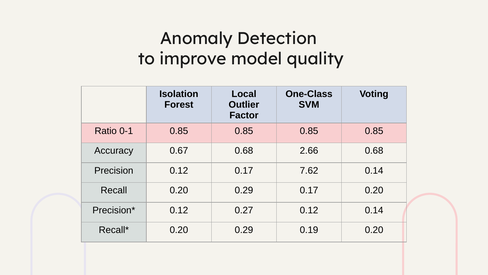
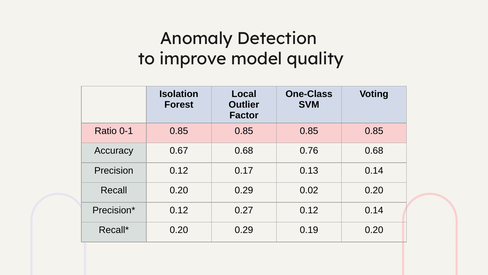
2.66: 2.66 -> 0.76 (309, 151)
7.62: 7.62 -> 0.13 (309, 170)
0.29 0.17: 0.17 -> 0.02 (309, 190)
